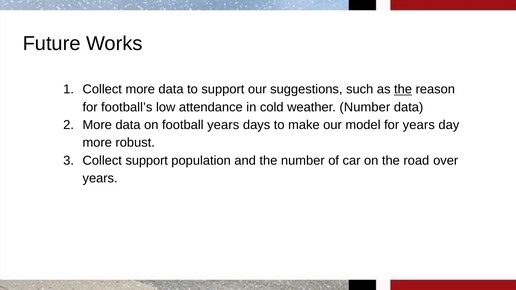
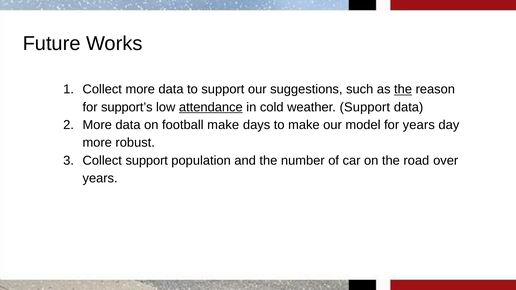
football’s: football’s -> support’s (127, 107)
attendance underline: none -> present (211, 107)
weather Number: Number -> Support (365, 107)
football years: years -> make (223, 125)
